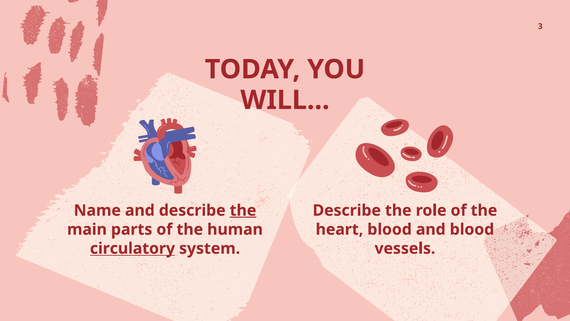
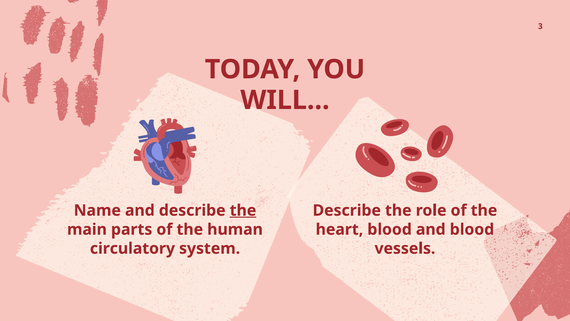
circulatory underline: present -> none (132, 248)
